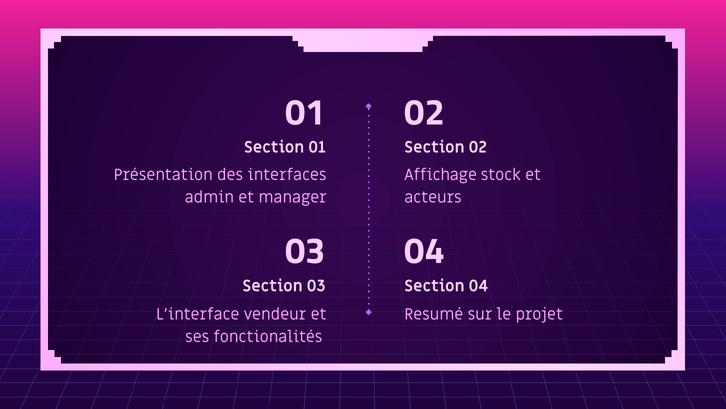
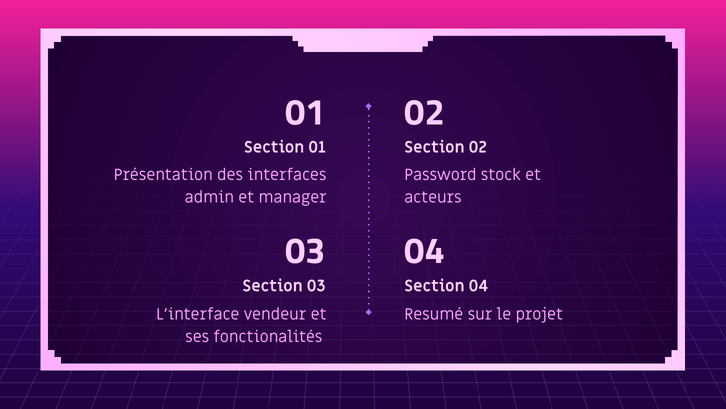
Affichage: Affichage -> Password (440, 175)
